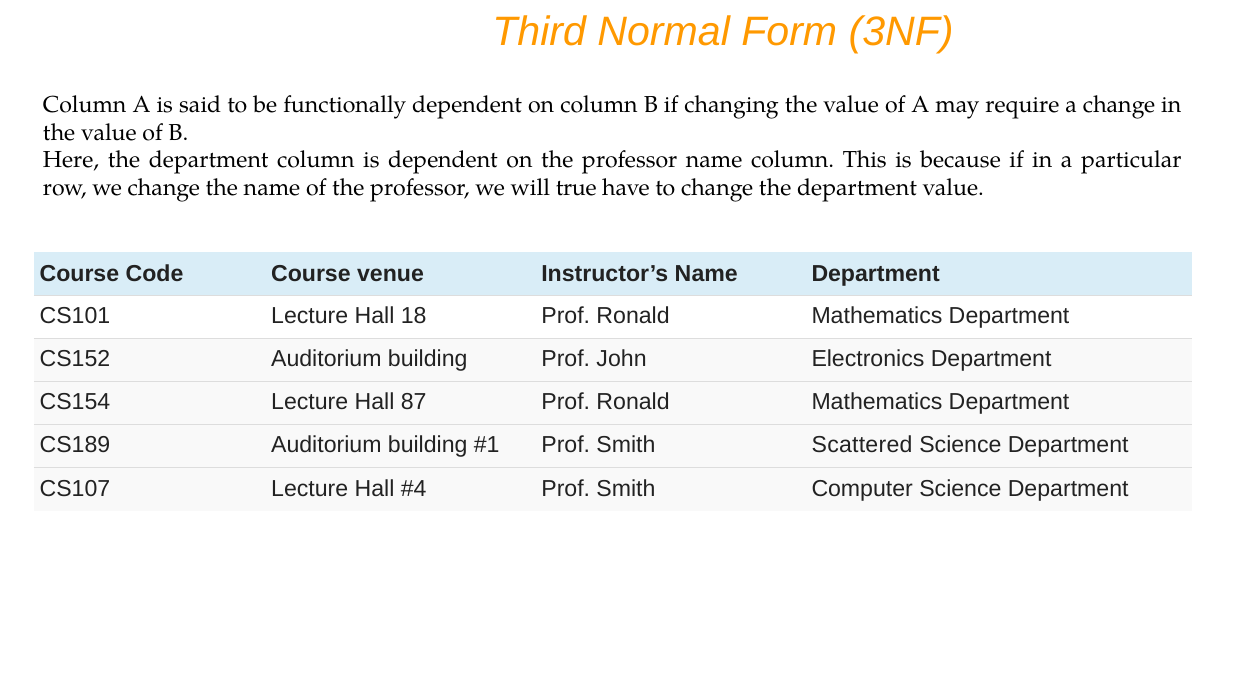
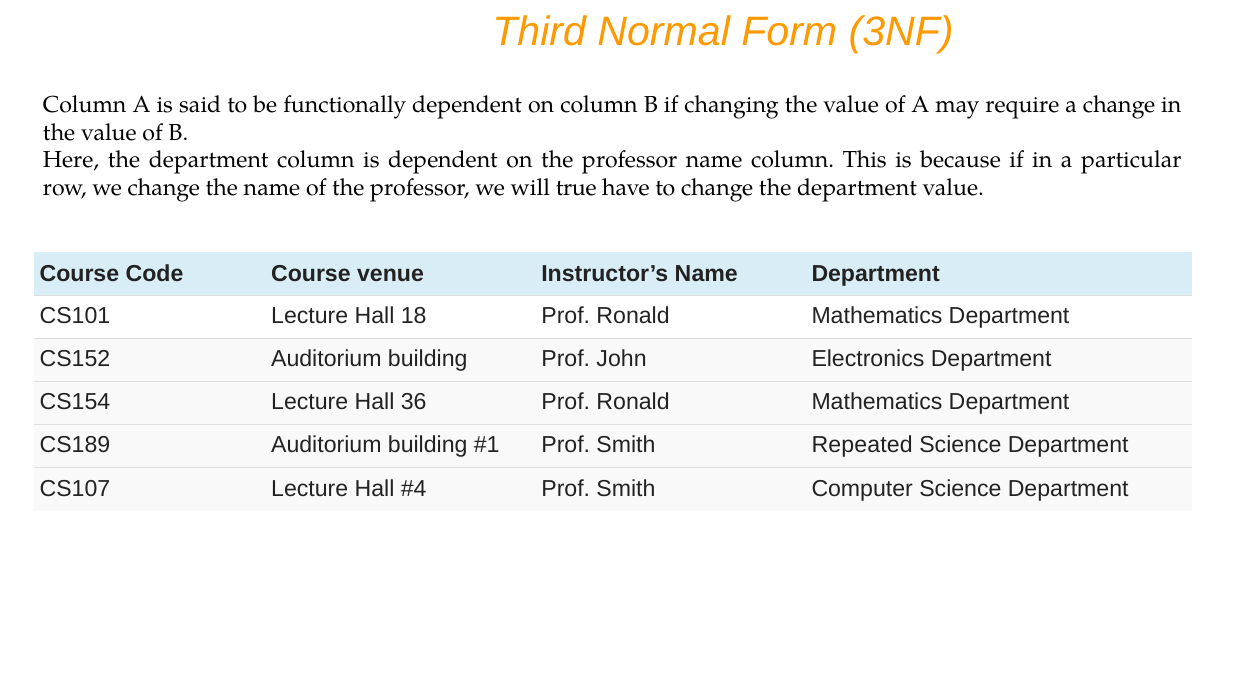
87: 87 -> 36 (414, 403)
Scattered: Scattered -> Repeated (862, 446)
